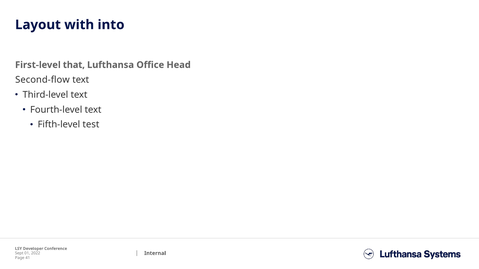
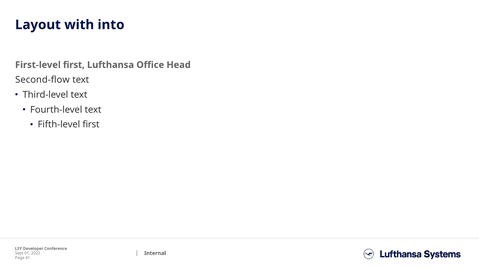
First-level that: that -> first (74, 65)
Fifth-level test: test -> first (91, 125)
